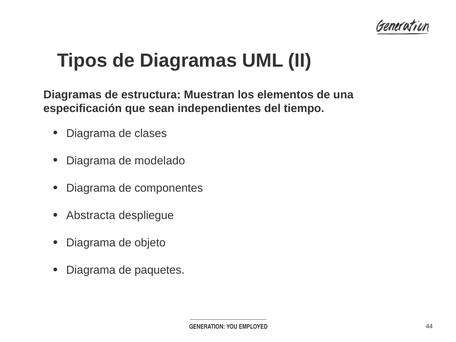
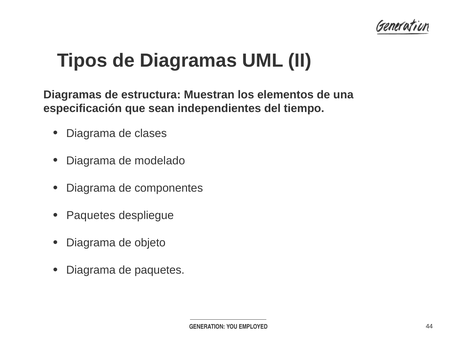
Abstracta: Abstracta -> Paquetes (91, 215)
